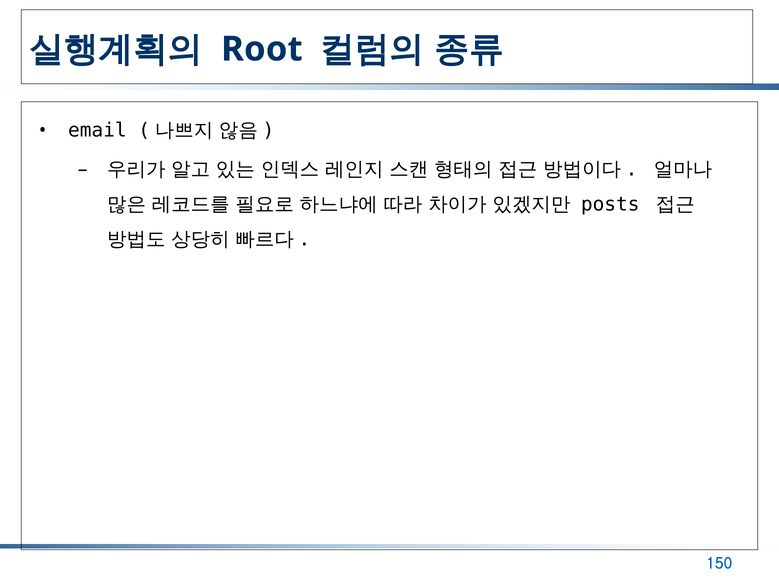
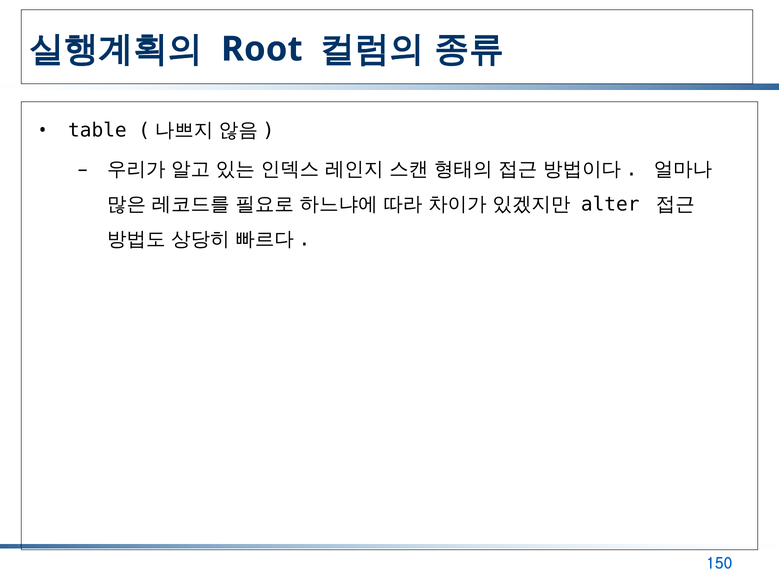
email: email -> table (97, 131)
posts: posts -> alter (610, 205)
